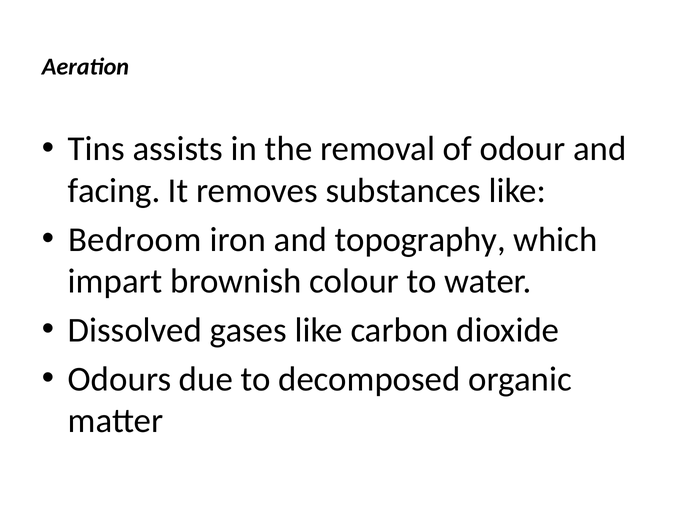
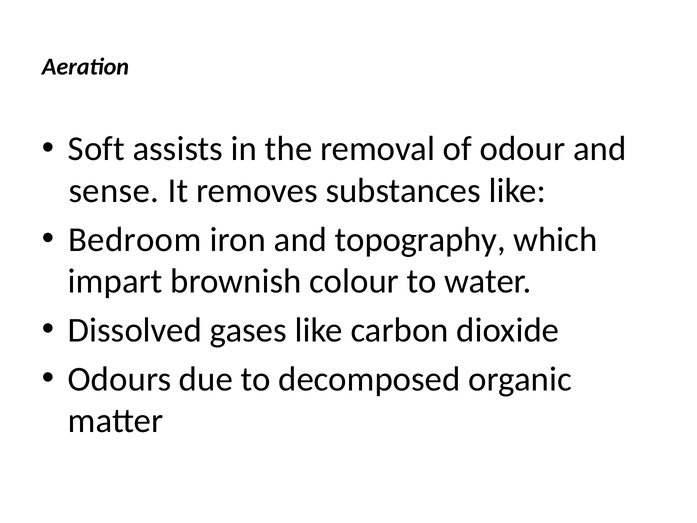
Tins: Tins -> Soft (96, 149)
facing: facing -> sense (114, 191)
